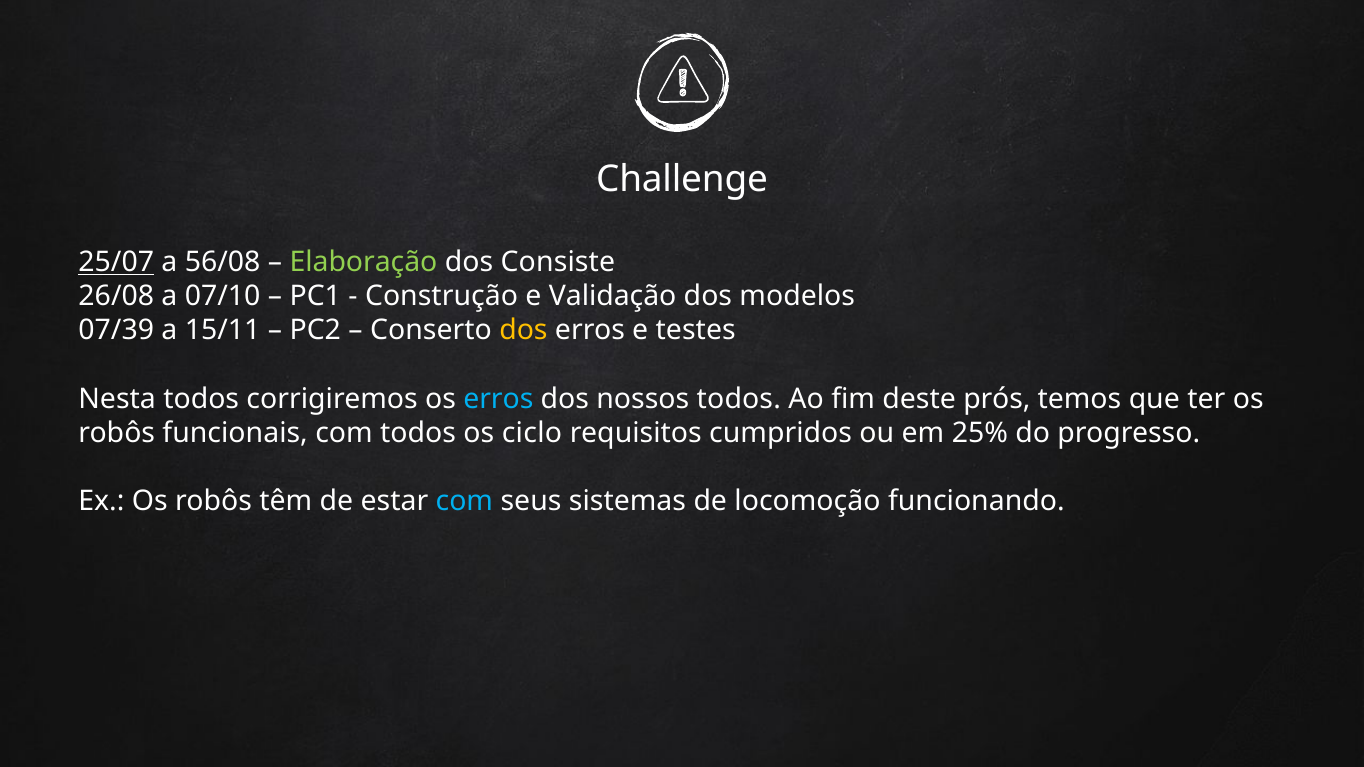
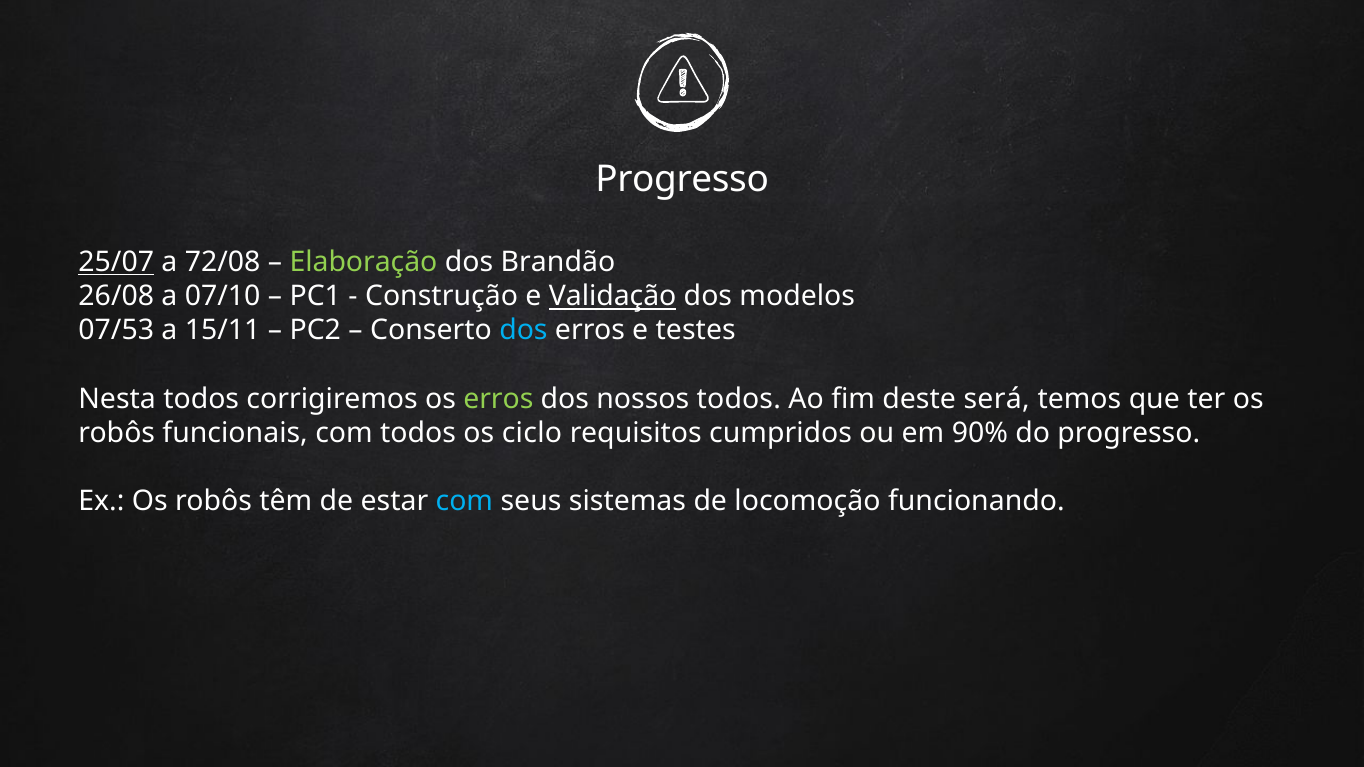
Challenge: Challenge -> Progresso (682, 179)
56/08: 56/08 -> 72/08 (223, 262)
Consiste: Consiste -> Brandão (558, 262)
Validação underline: none -> present (613, 297)
07/39: 07/39 -> 07/53 (116, 331)
dos colour: yellow -> light blue (523, 331)
erros colour: light blue -> light green (498, 399)
prós: prós -> será (997, 399)
25%: 25% -> 90% (980, 433)
